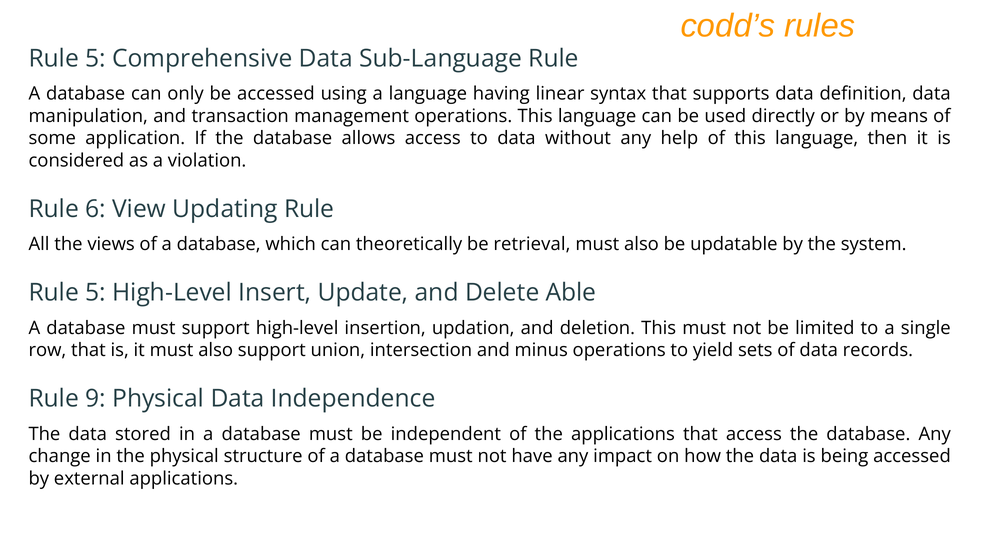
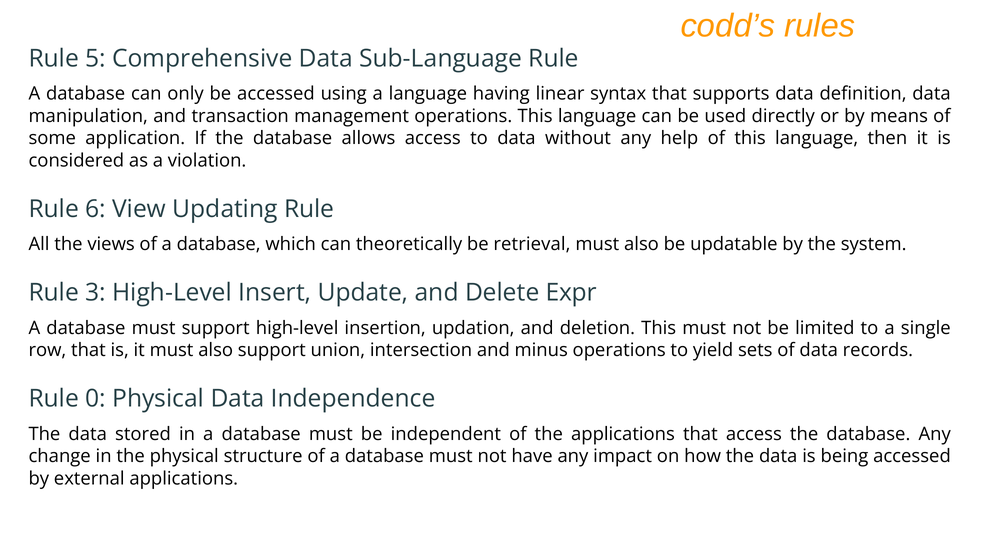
5: 5 -> 3 (95, 293)
Able: Able -> Expr (571, 293)
9: 9 -> 0 (95, 399)
